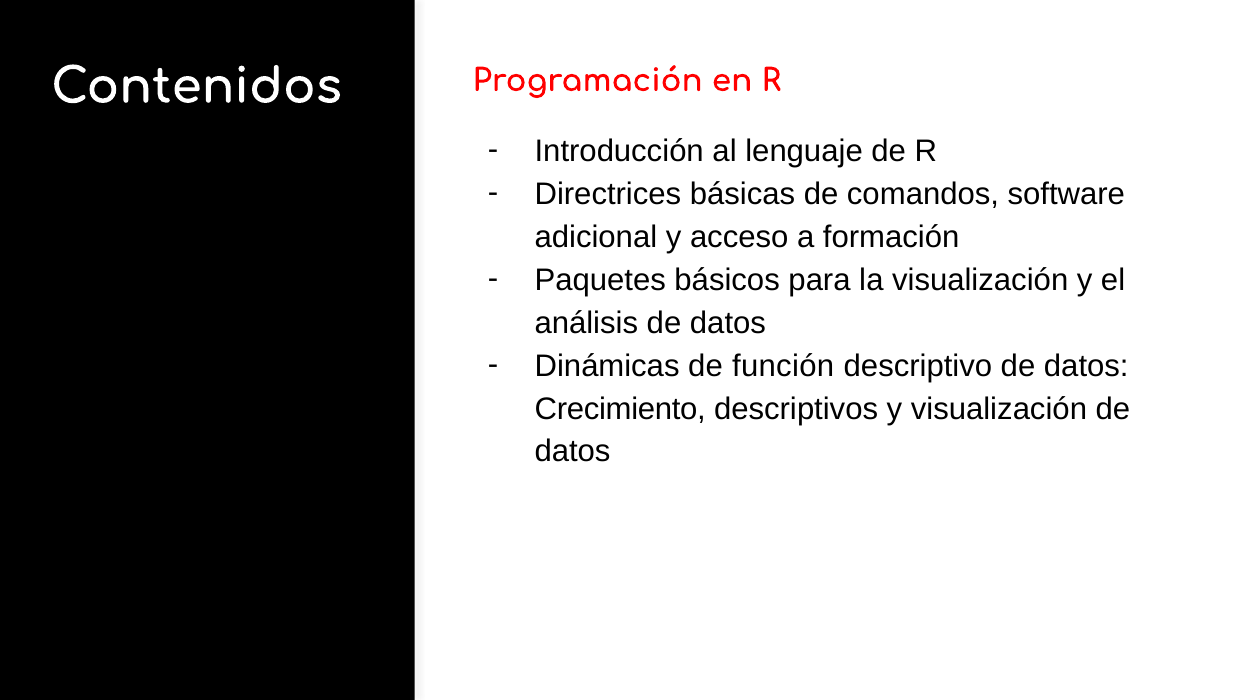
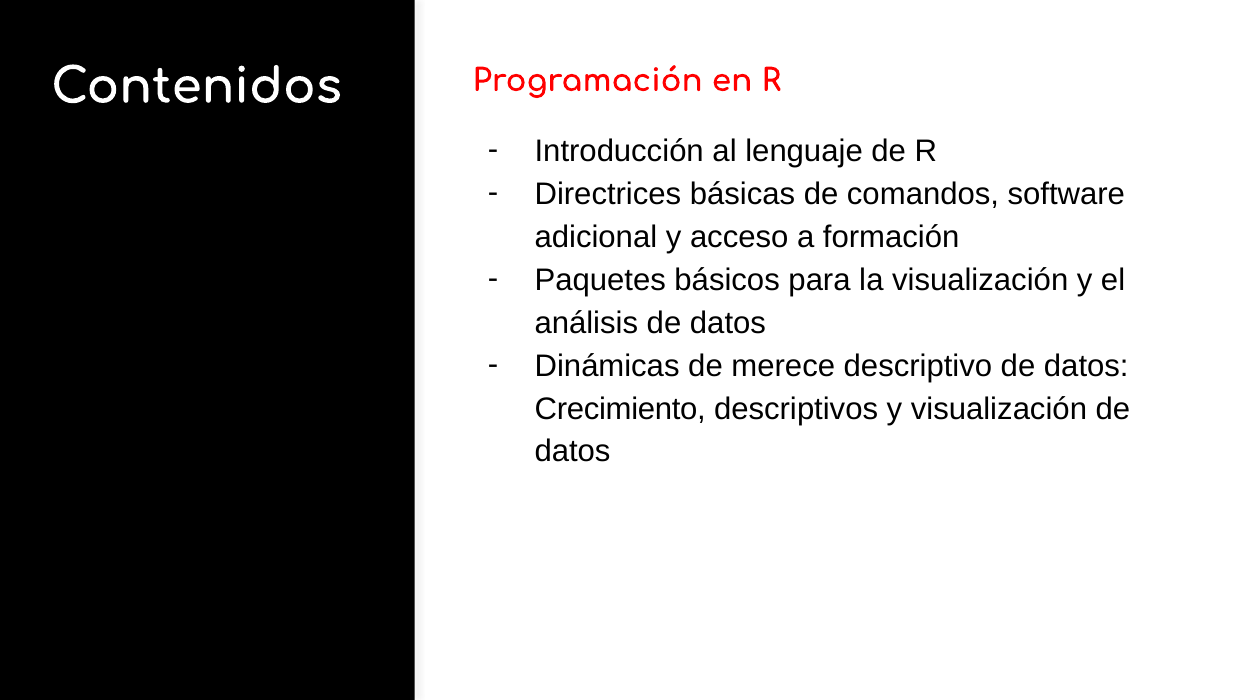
función: función -> merece (783, 366)
